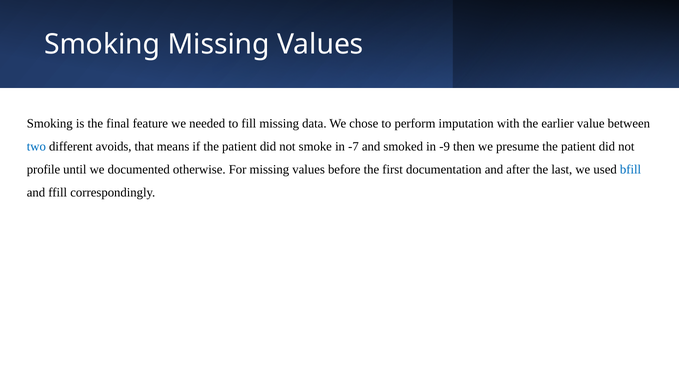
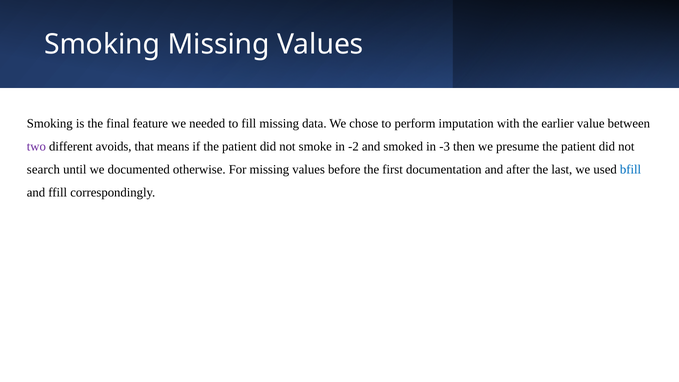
two colour: blue -> purple (36, 147)
-7: -7 -> -2 (353, 147)
-9: -9 -> -3 (445, 147)
profile: profile -> search (43, 170)
